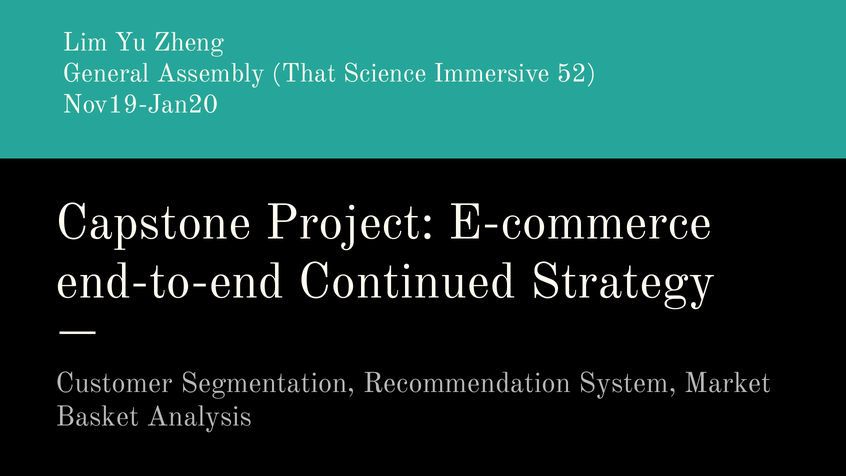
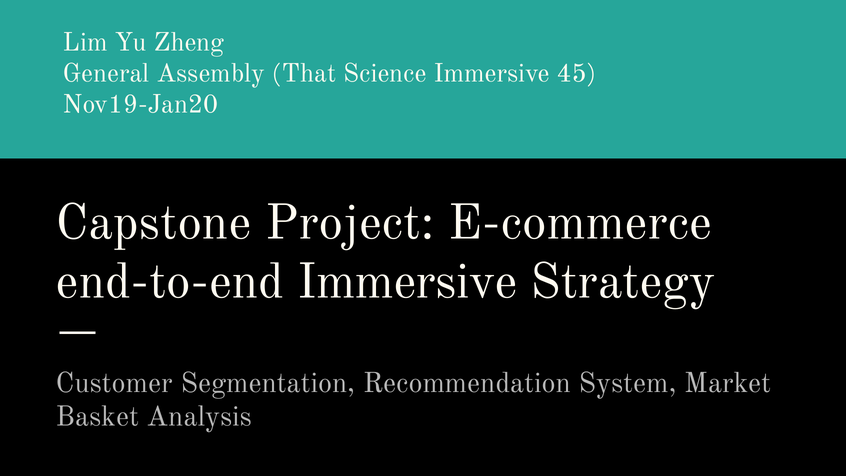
52: 52 -> 45 (577, 73)
end-to-end Continued: Continued -> Immersive (407, 281)
